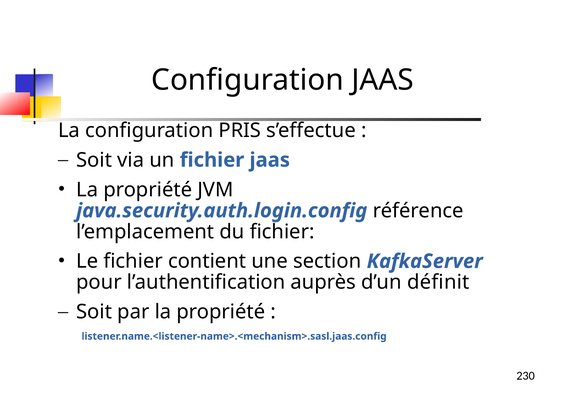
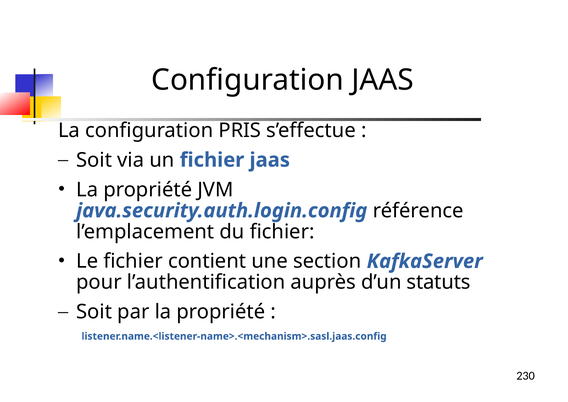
définit: définit -> statuts (439, 282)
